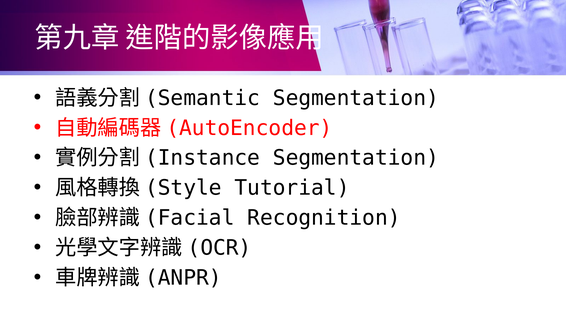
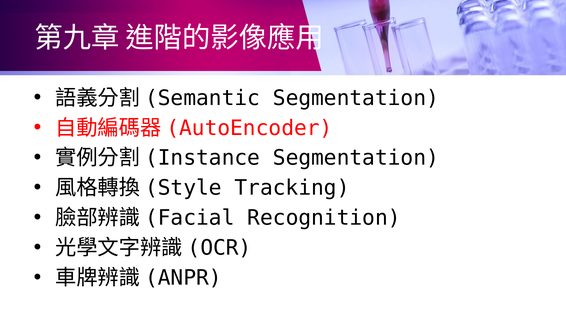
Tutorial: Tutorial -> Tracking (292, 188)
